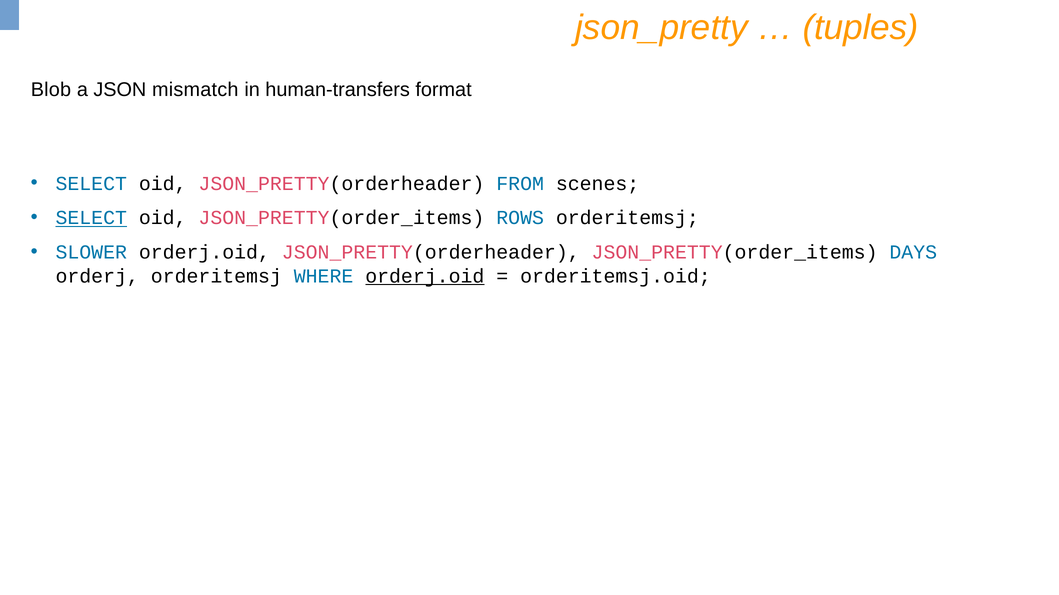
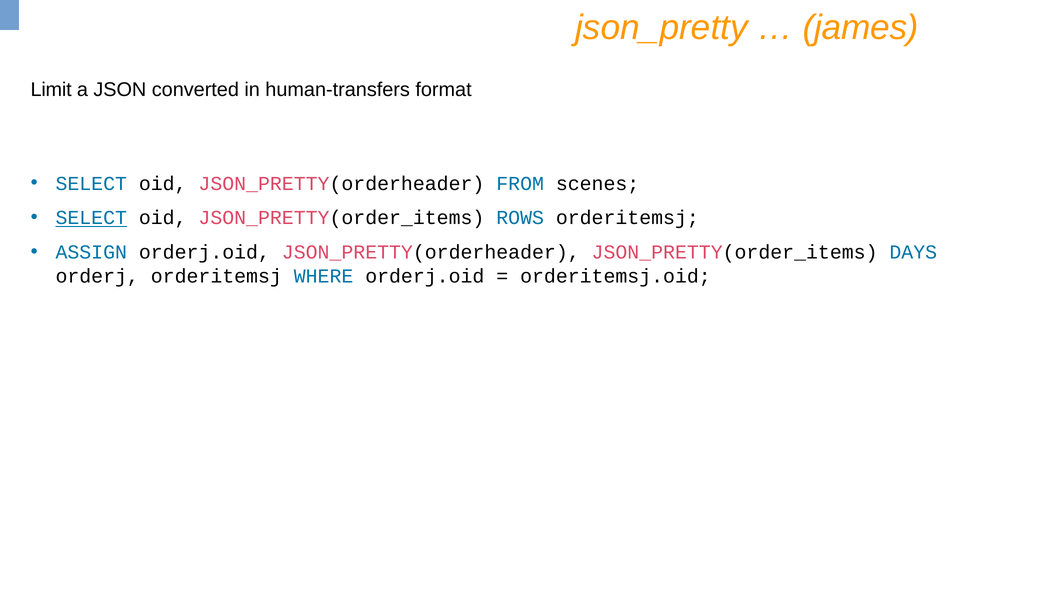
tuples: tuples -> james (861, 28)
Blob: Blob -> Limit (51, 90)
mismatch: mismatch -> converted (195, 90)
SLOWER: SLOWER -> ASSIGN (91, 252)
orderj.oid underline: present -> none (425, 276)
